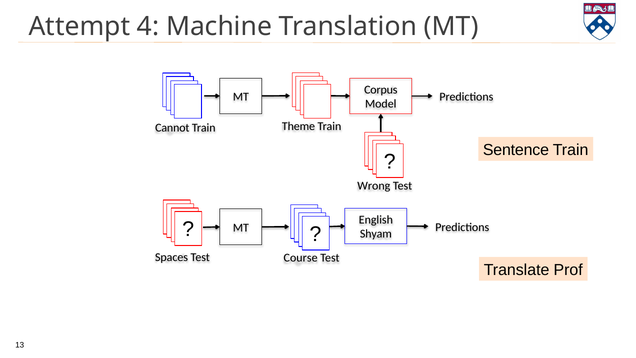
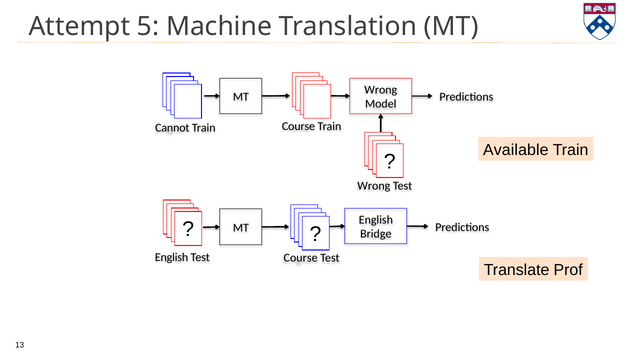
4: 4 -> 5 (148, 27)
Corpus: Corpus -> Wrong (381, 90)
Train Theme: Theme -> Course (299, 126)
Sentence: Sentence -> Available (516, 150)
Shyam: Shyam -> Bridge (376, 234)
Spaces: Spaces -> English (172, 257)
